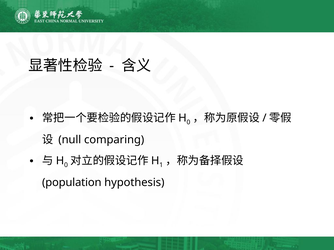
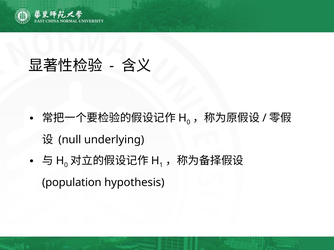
comparing: comparing -> underlying (114, 140)
